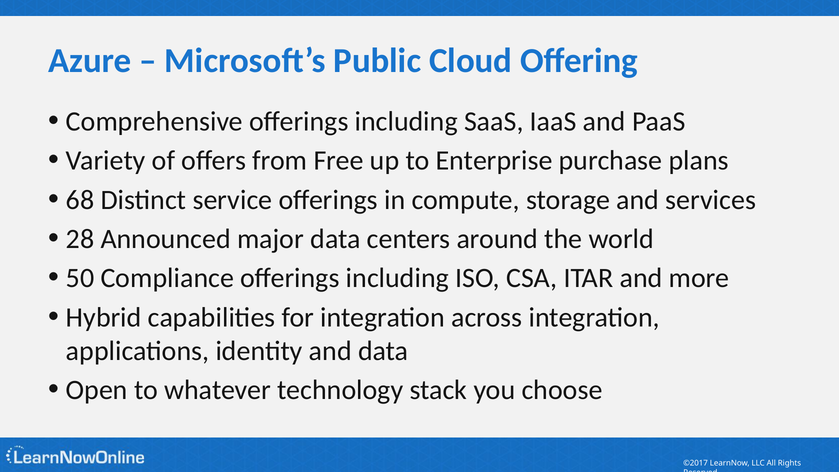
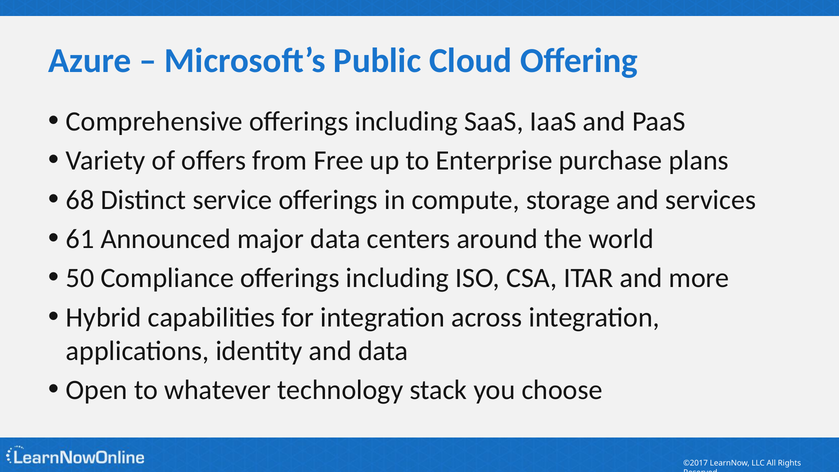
28: 28 -> 61 (80, 239)
